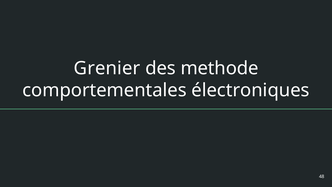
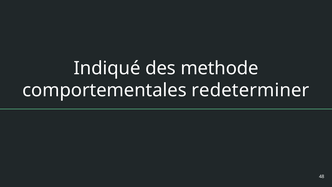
Grenier: Grenier -> Indiqué (107, 68)
électroniques: électroniques -> redeterminer (250, 90)
